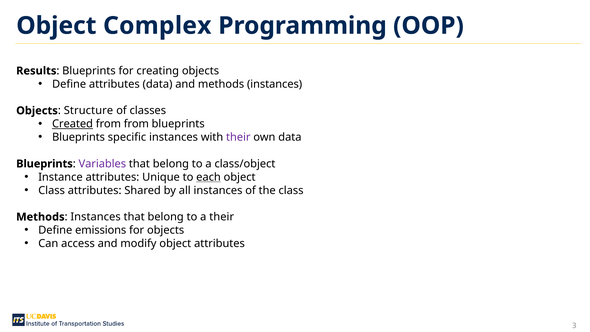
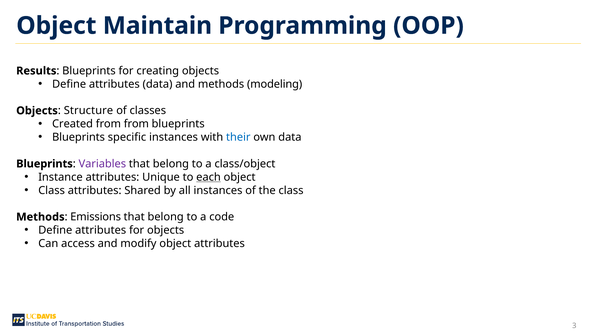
Complex: Complex -> Maintain (157, 26)
methods instances: instances -> modeling (275, 84)
Created underline: present -> none (73, 124)
their colour: purple -> blue (238, 137)
Instances: Instances -> Emissions (96, 217)
a their: their -> code (222, 217)
emissions: emissions -> attributes (101, 230)
